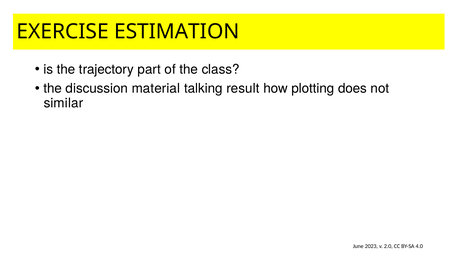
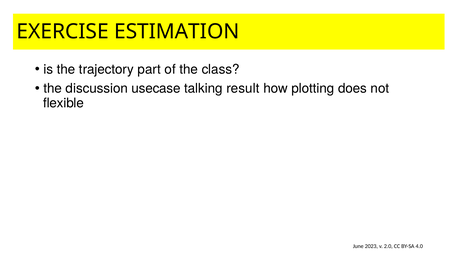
material: material -> usecase (156, 88)
similar: similar -> flexible (64, 103)
